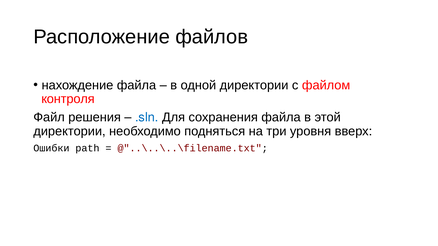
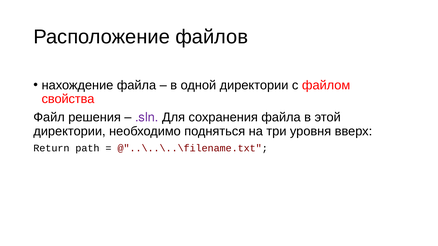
контроля: контроля -> свойства (68, 99)
.sln colour: blue -> purple (147, 118)
Ошибки: Ошибки -> Return (51, 148)
